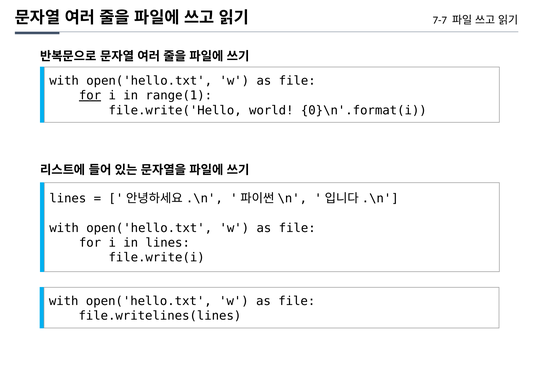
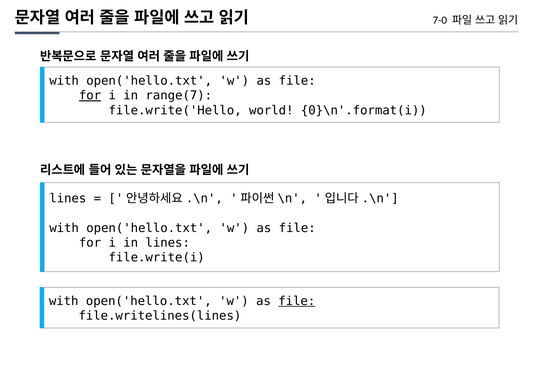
7-7: 7-7 -> 7-0 (440, 20)
range(1: range(1 -> range(7 (179, 96)
file underline: none -> present (297, 301)
